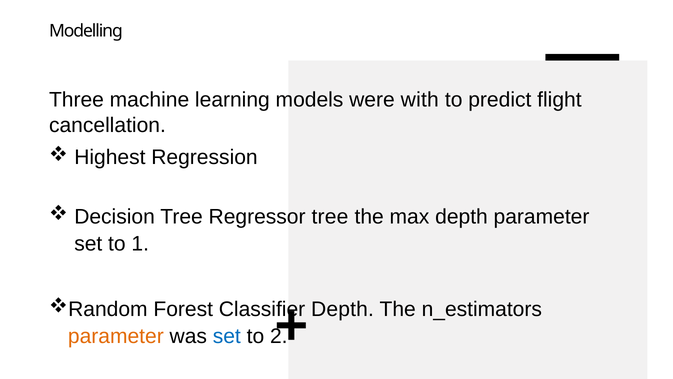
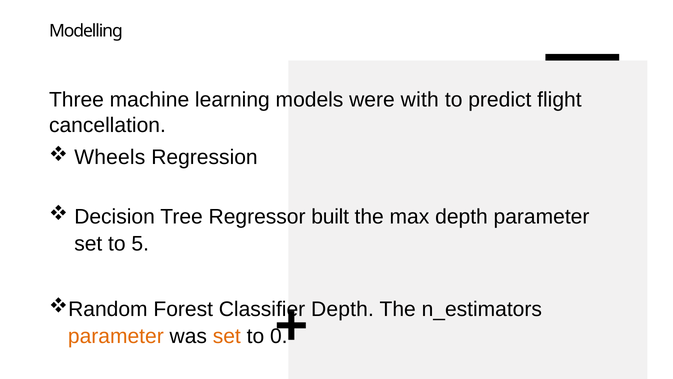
Highest: Highest -> Wheels (110, 157)
Regressor tree: tree -> built (330, 217)
1: 1 -> 5 (140, 244)
set colour: blue -> orange (227, 336)
2: 2 -> 0 (279, 336)
